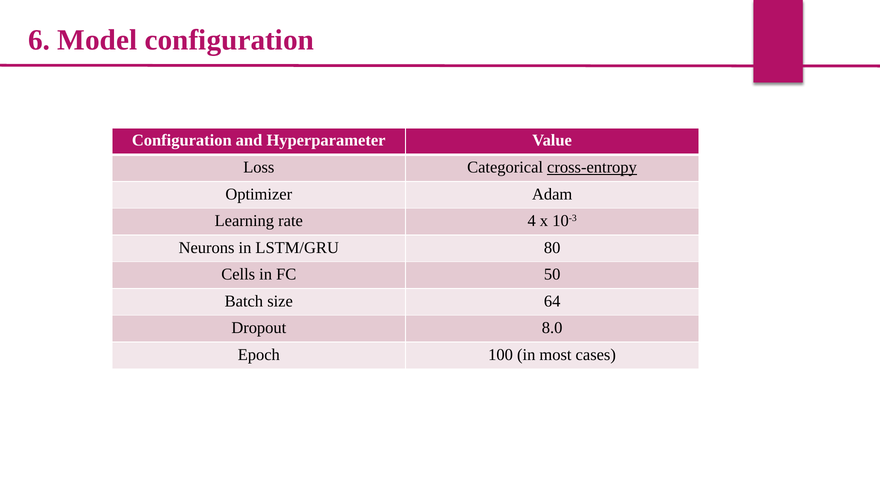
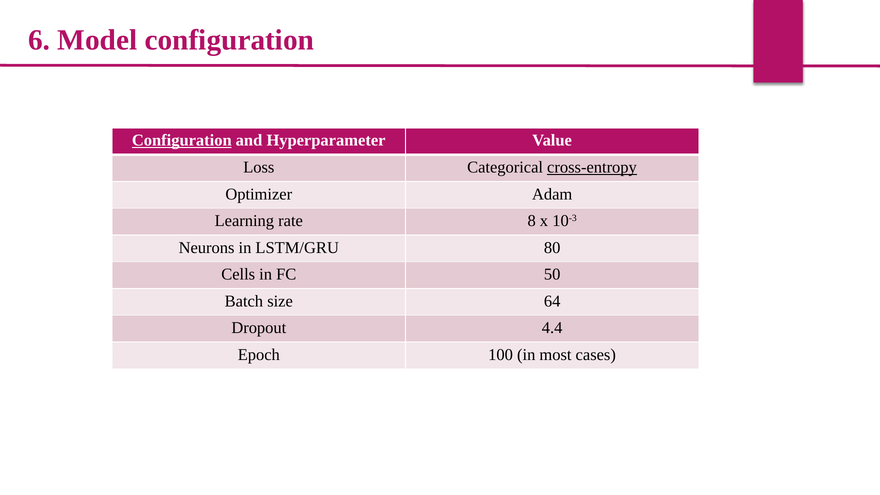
Configuration underline: none -> present (182, 141)
4: 4 -> 8 (532, 221)
8.0: 8.0 -> 4.4 (552, 328)
